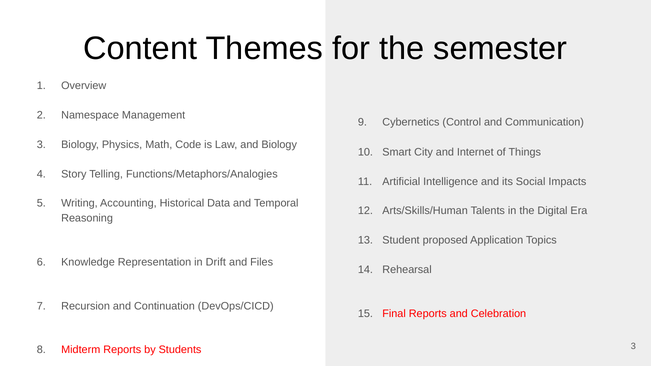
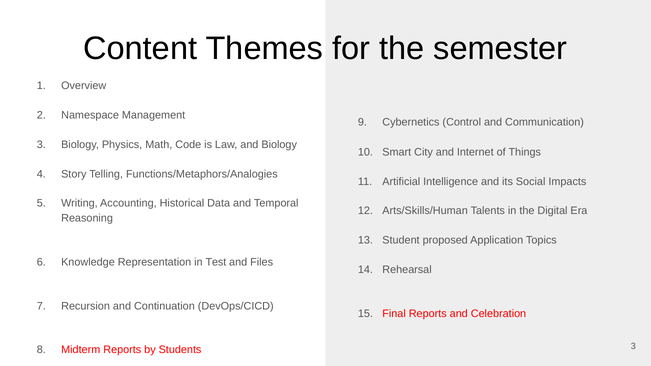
Drift: Drift -> Test (216, 262)
